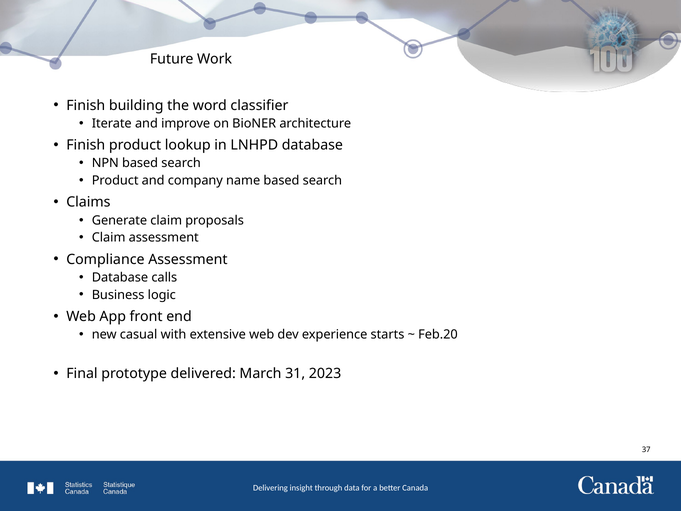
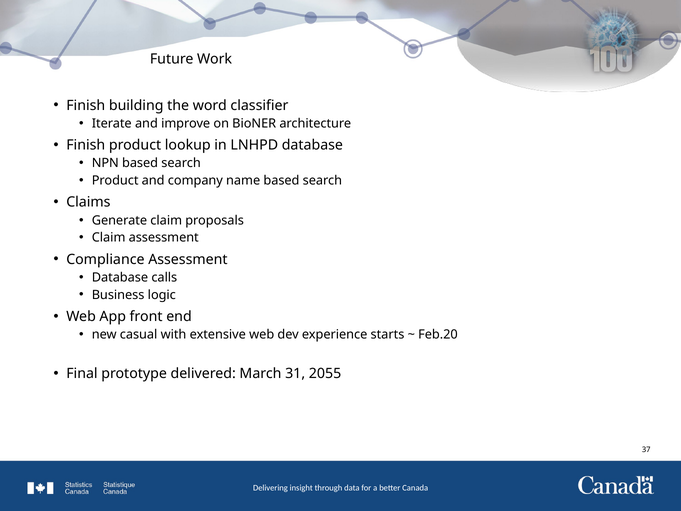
2023: 2023 -> 2055 (325, 373)
